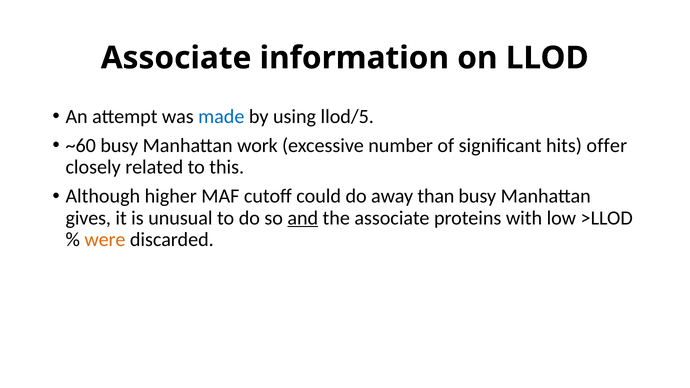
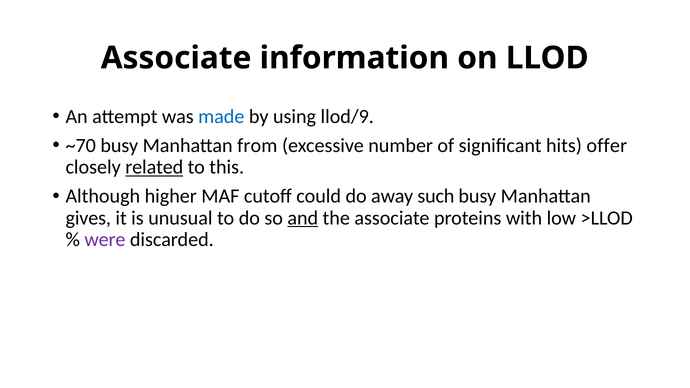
llod/5: llod/5 -> llod/9 (347, 117)
~60: ~60 -> ~70 (81, 146)
work: work -> from (257, 146)
related underline: none -> present (154, 167)
than: than -> such (436, 196)
were colour: orange -> purple (105, 240)
